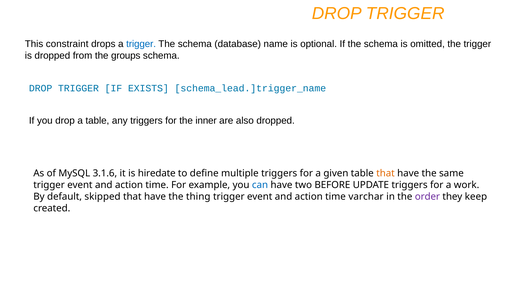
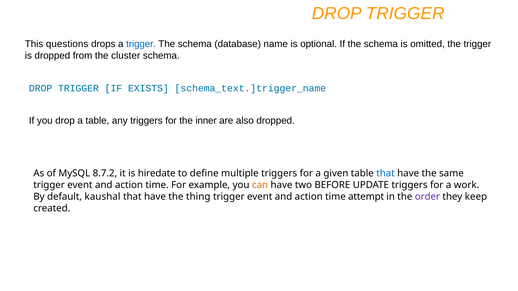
constraint: constraint -> questions (67, 44)
groups: groups -> cluster (126, 56)
schema_lead.]trigger_name: schema_lead.]trigger_name -> schema_text.]trigger_name (250, 88)
3.1.6: 3.1.6 -> 8.7.2 (105, 174)
that colour: orange -> blue (386, 174)
can colour: blue -> orange (260, 185)
skipped: skipped -> kaushal (102, 197)
varchar: varchar -> attempt (366, 197)
